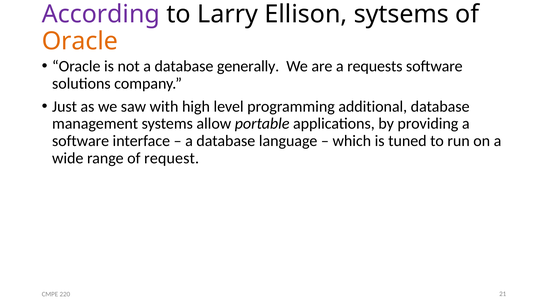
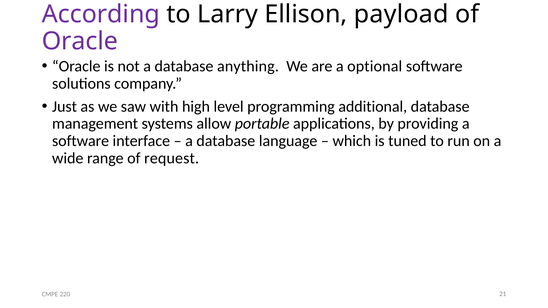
sytsems: sytsems -> payload (401, 14)
Oracle colour: orange -> purple (80, 41)
generally: generally -> anything (248, 66)
requests: requests -> optional (375, 66)
